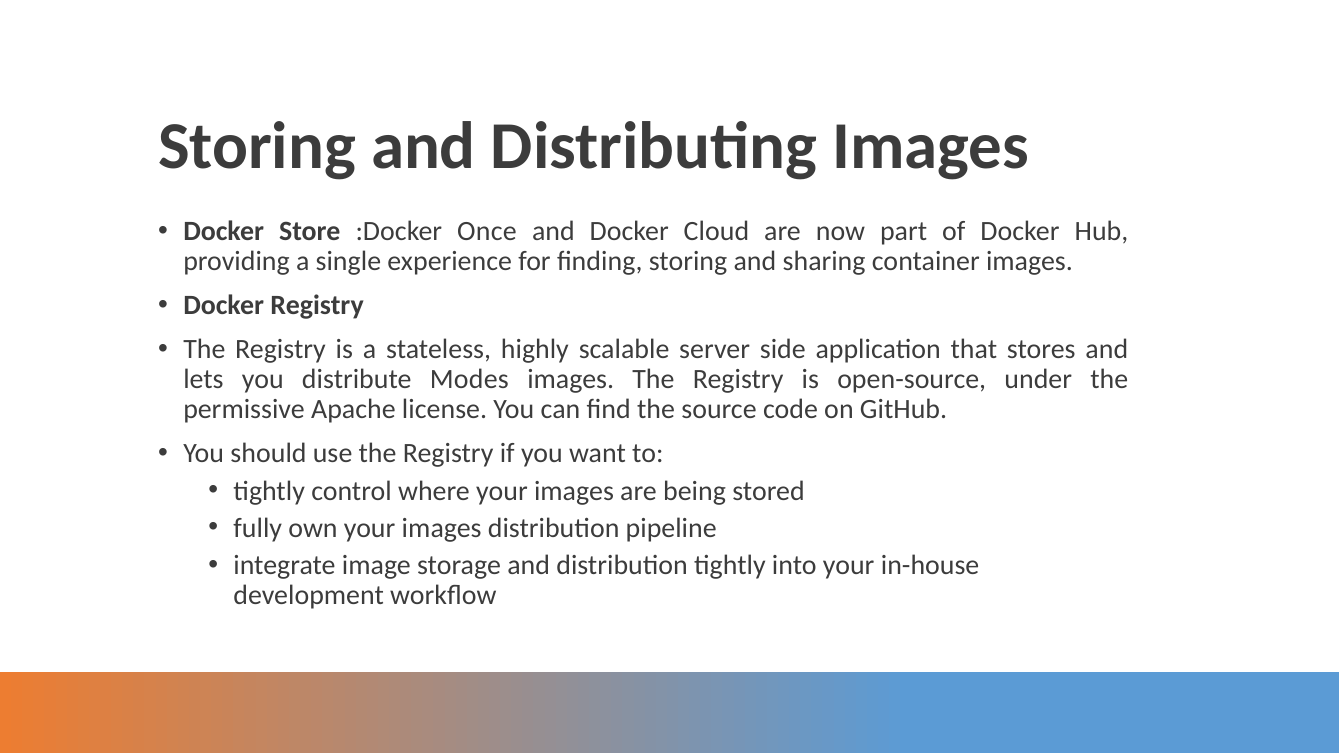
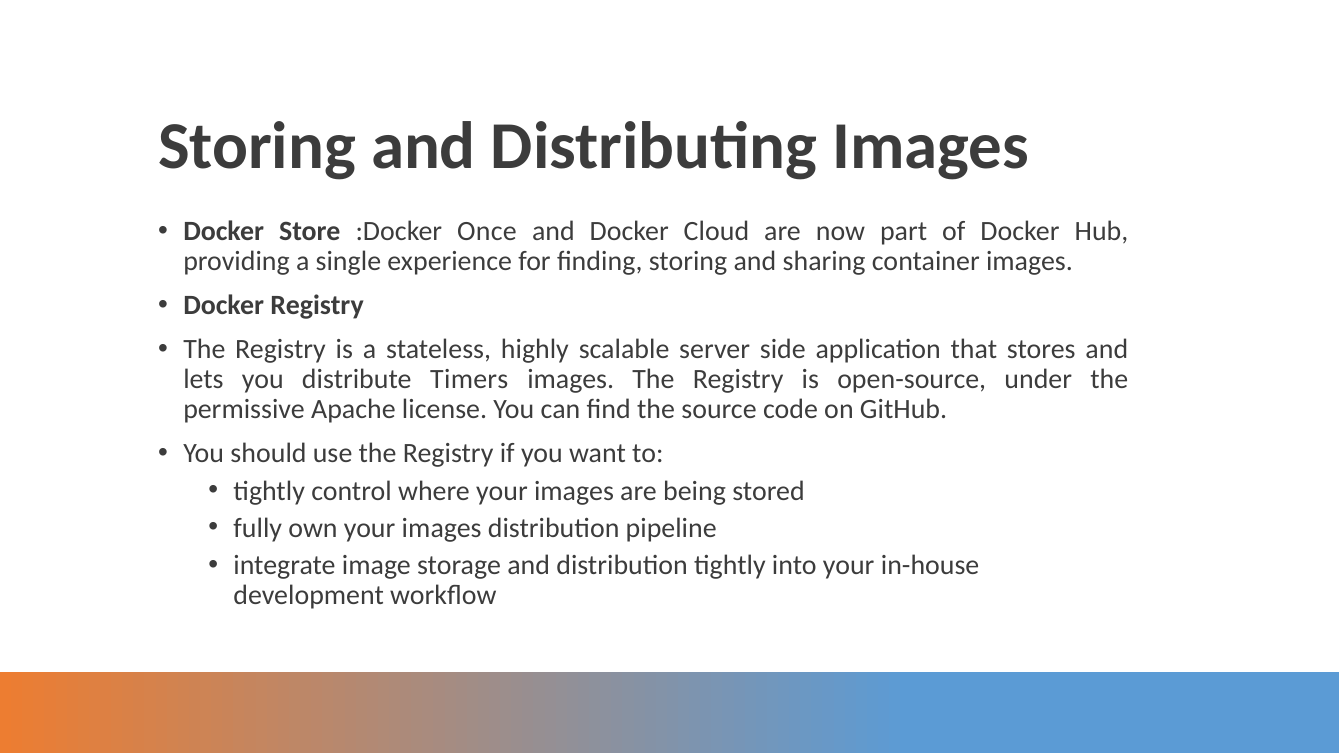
Modes: Modes -> Timers (469, 380)
